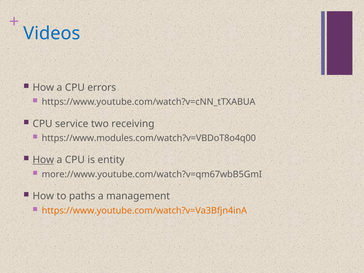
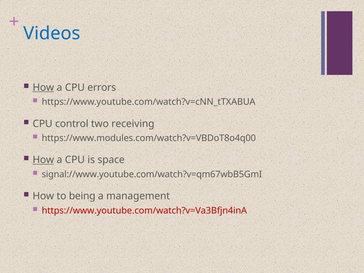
How underline: none -> present (43, 87)
service: service -> control (72, 124)
entity: entity -> space (111, 160)
more://www.youtube.com/watch?v=qm67wbB5GmI: more://www.youtube.com/watch?v=qm67wbB5GmI -> signal://www.youtube.com/watch?v=qm67wbB5GmI (152, 174)
paths: paths -> being (82, 196)
https://www.youtube.com/watch?v=Va3Bfjn4inA colour: orange -> red (144, 211)
